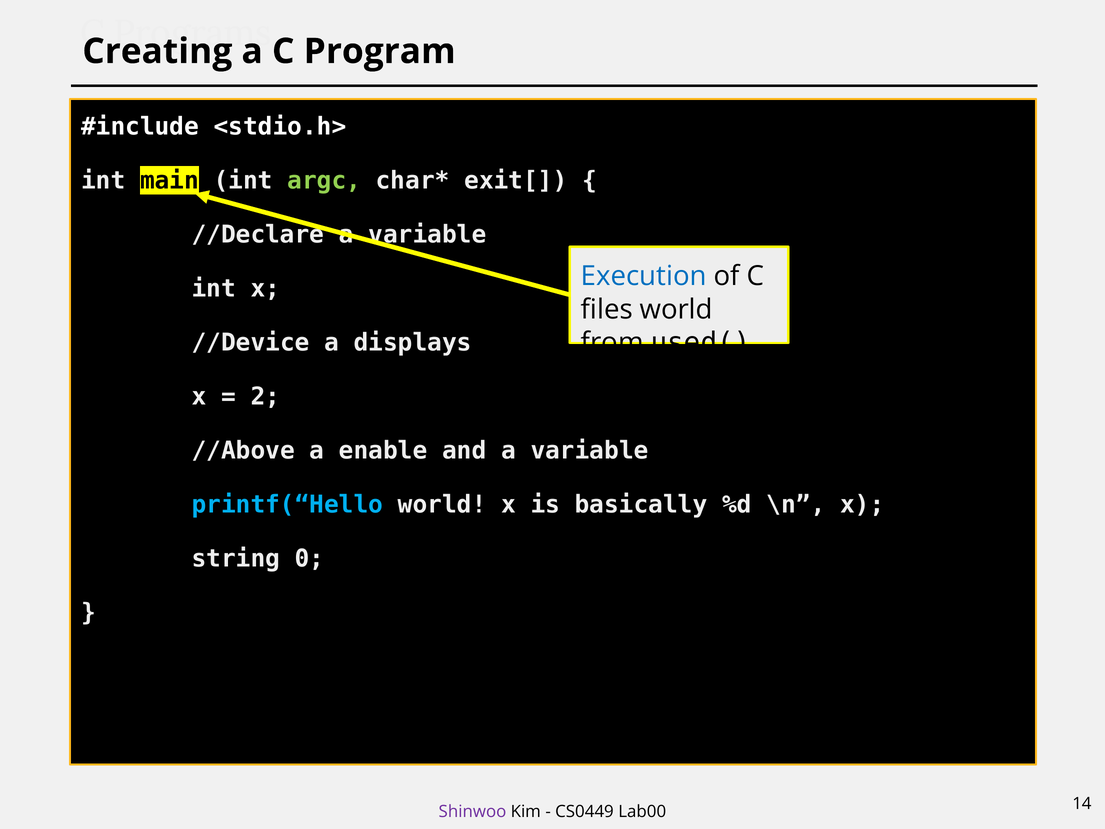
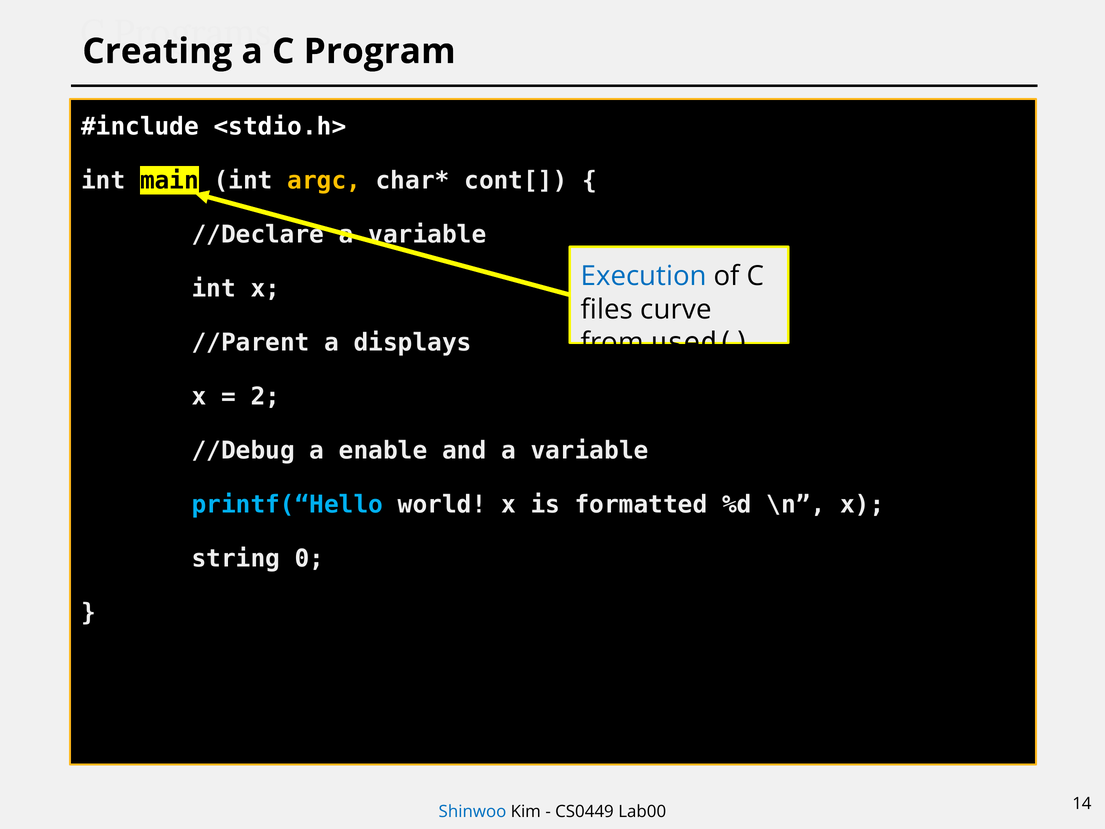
argc colour: light green -> yellow (324, 180)
exit[: exit[ -> cont[ (516, 180)
files world: world -> curve (676, 309)
//Device: //Device -> //Parent (251, 342)
//Above: //Above -> //Debug (243, 450)
basically: basically -> formatted (641, 504)
Shinwoo colour: purple -> blue (472, 811)
